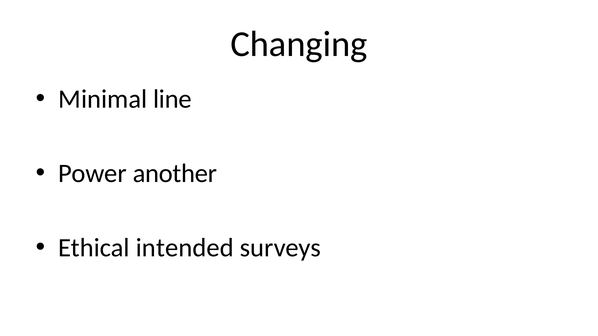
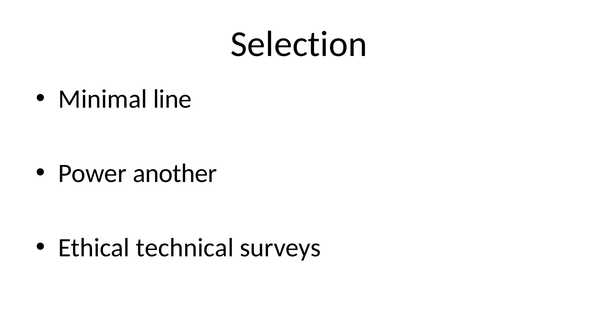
Changing: Changing -> Selection (299, 44)
intended: intended -> technical (185, 248)
